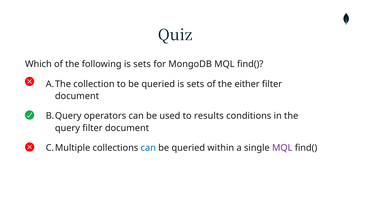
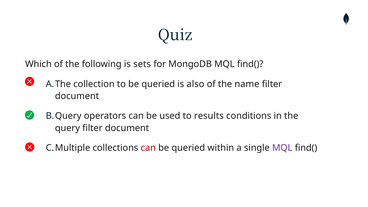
queried is sets: sets -> also (195, 84)
either: either -> name (247, 84)
can colour: blue -> red (148, 148)
